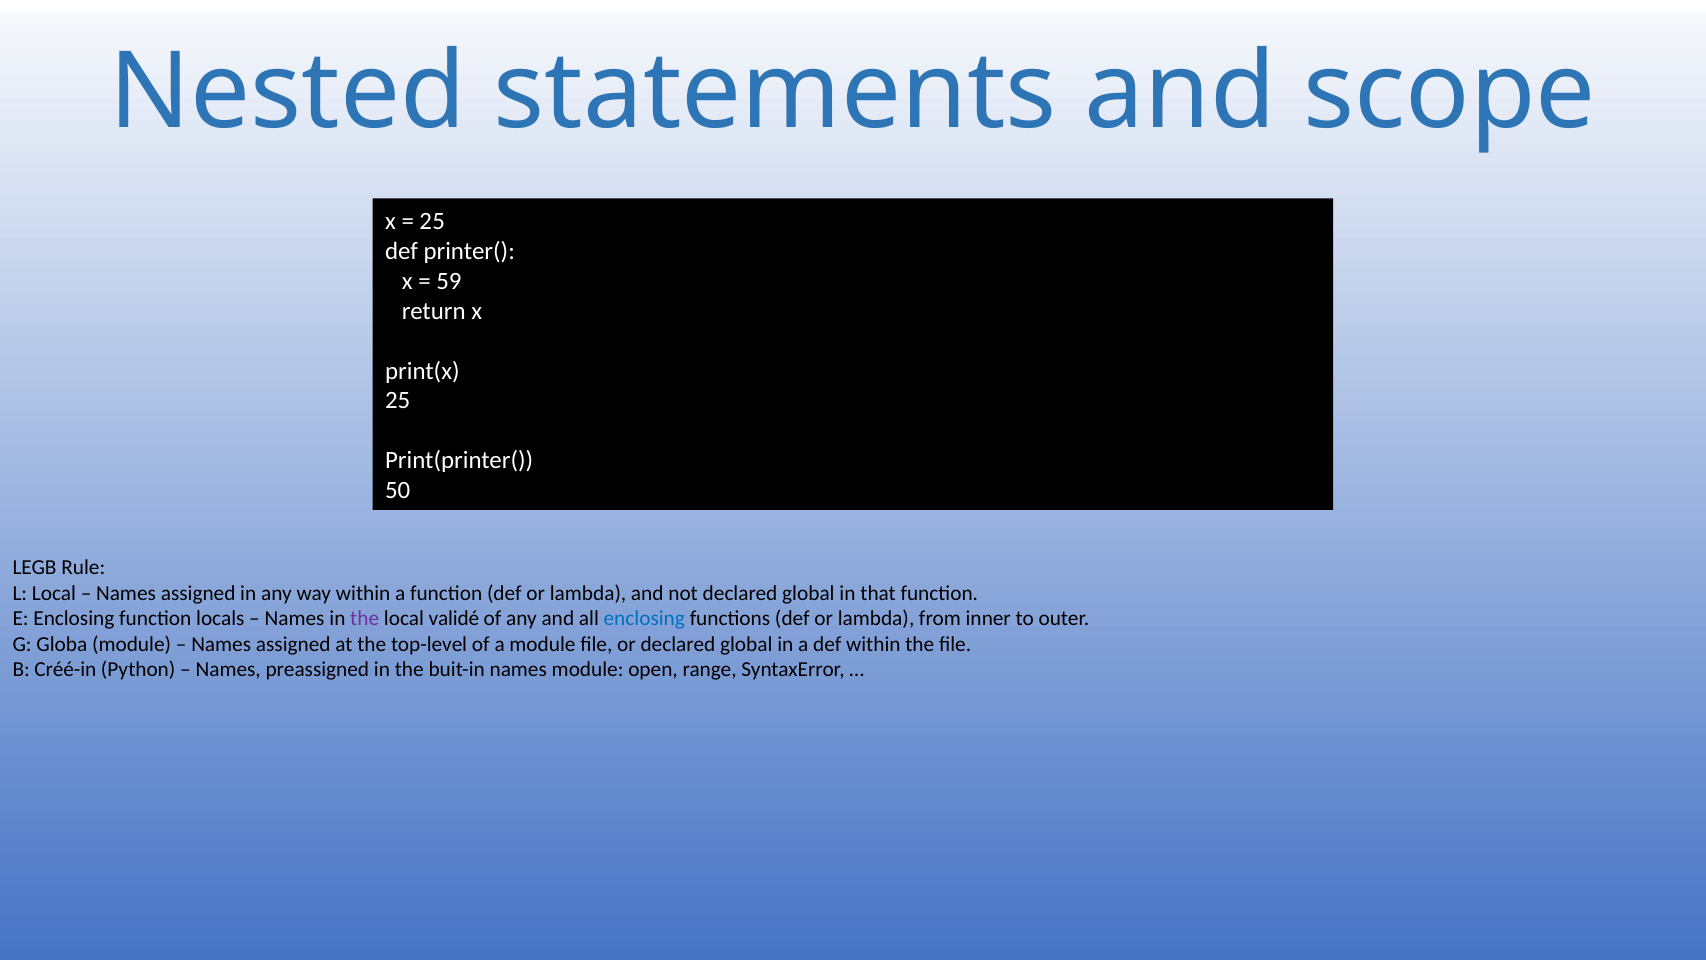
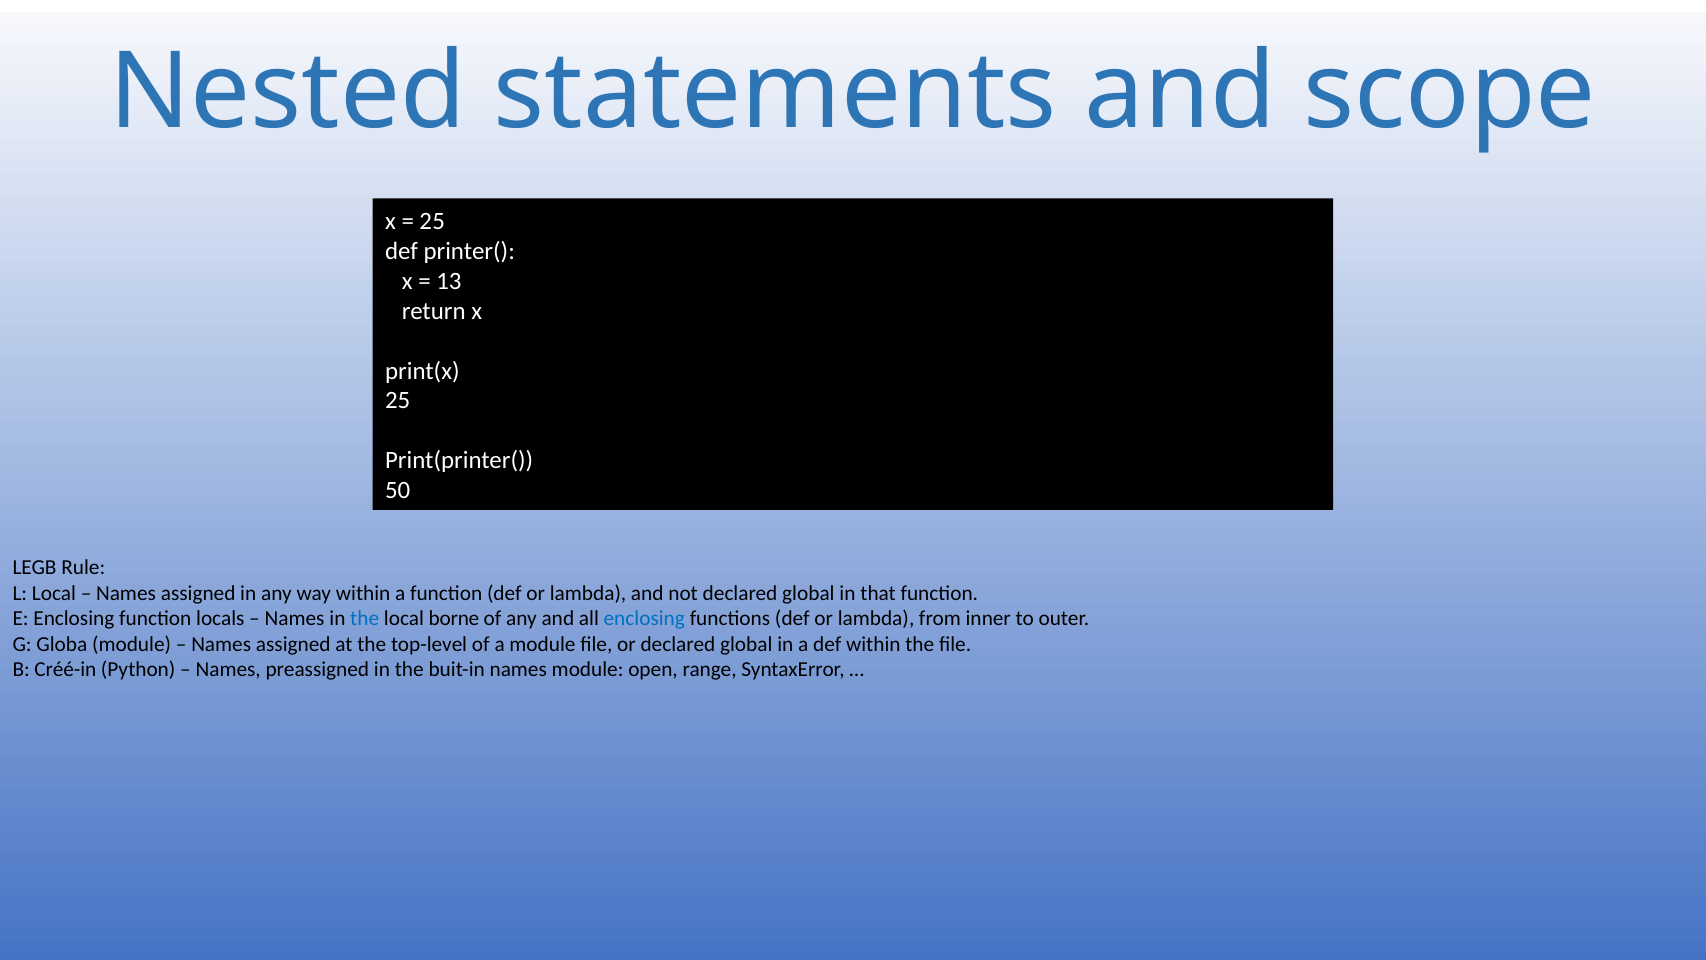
59: 59 -> 13 (449, 281)
the colour: purple -> blue (365, 618)
validé: validé -> borne (454, 618)
